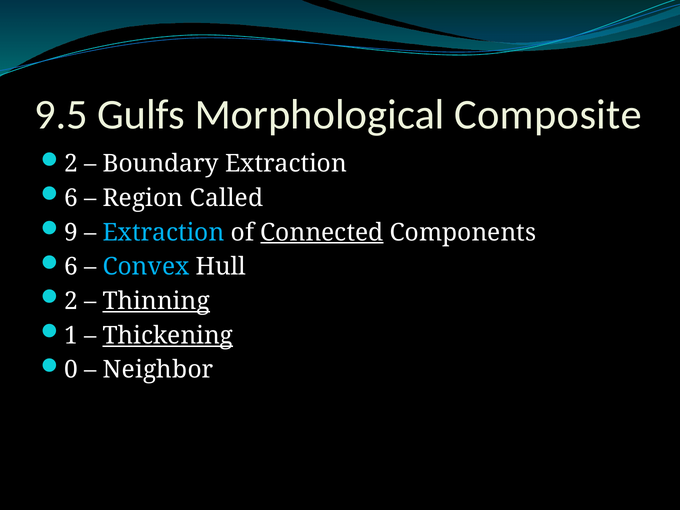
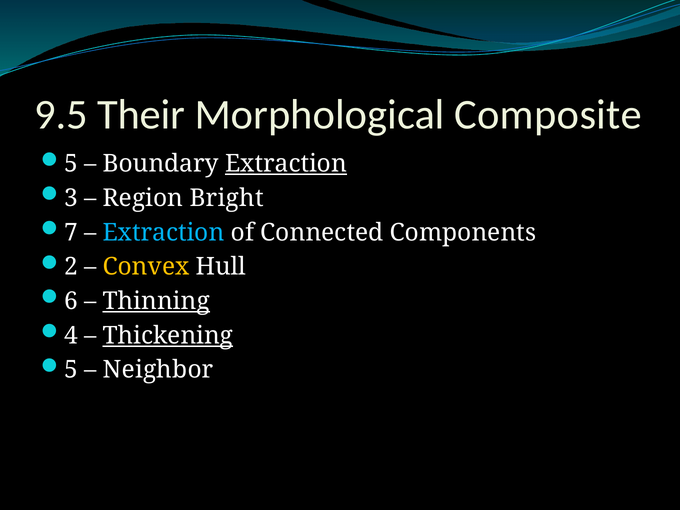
Gulfs: Gulfs -> Their (141, 115)
2: 2 -> 5 (71, 164)
Extraction underline: none -> present (286, 164)
6: 6 -> 3 (71, 198)
Called: Called -> Bright (227, 198)
9: 9 -> 7 (71, 232)
Connected underline: present -> none (322, 232)
6: 6 -> 2 (71, 267)
Convex colour: light blue -> yellow (146, 267)
2: 2 -> 6 (71, 301)
1: 1 -> 4 (71, 335)
0: 0 -> 5 (71, 370)
